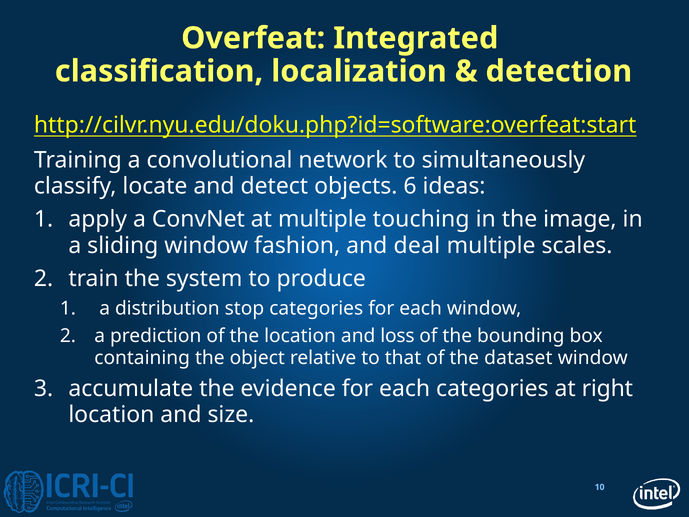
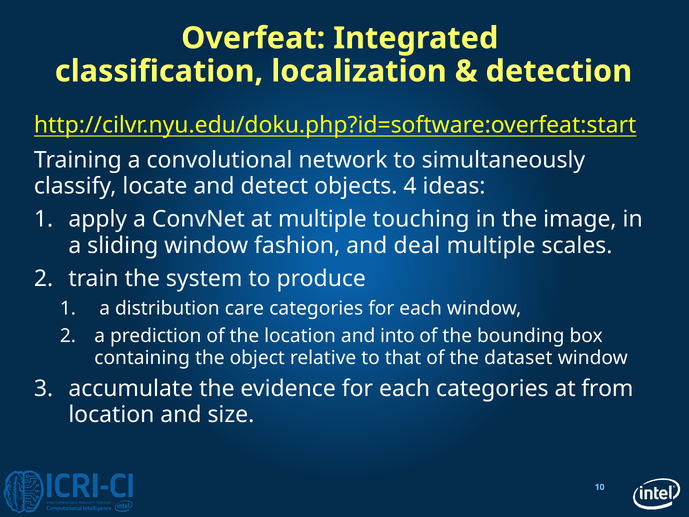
6: 6 -> 4 (410, 186)
stop: stop -> care (244, 308)
loss: loss -> into (397, 336)
right: right -> from (607, 389)
